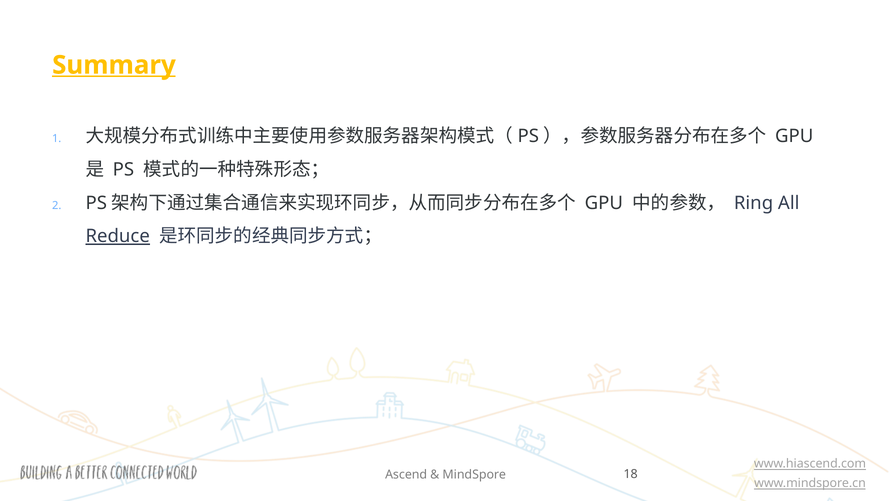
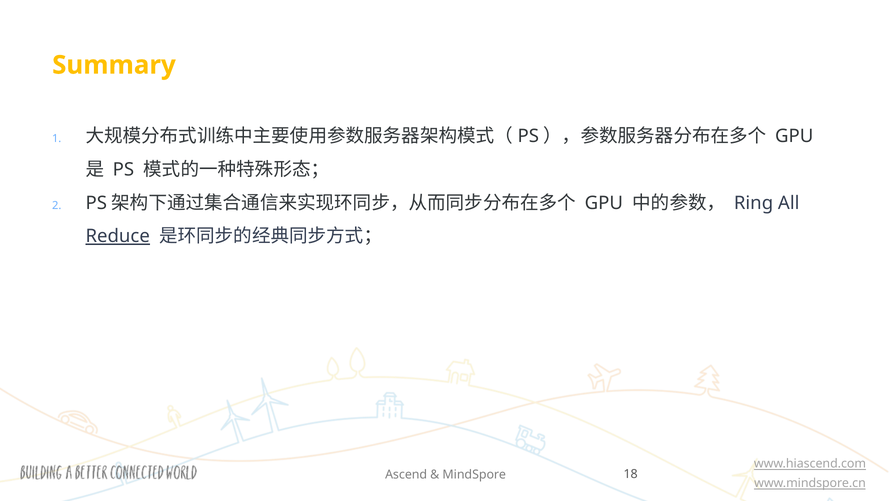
Summary underline: present -> none (114, 65)
